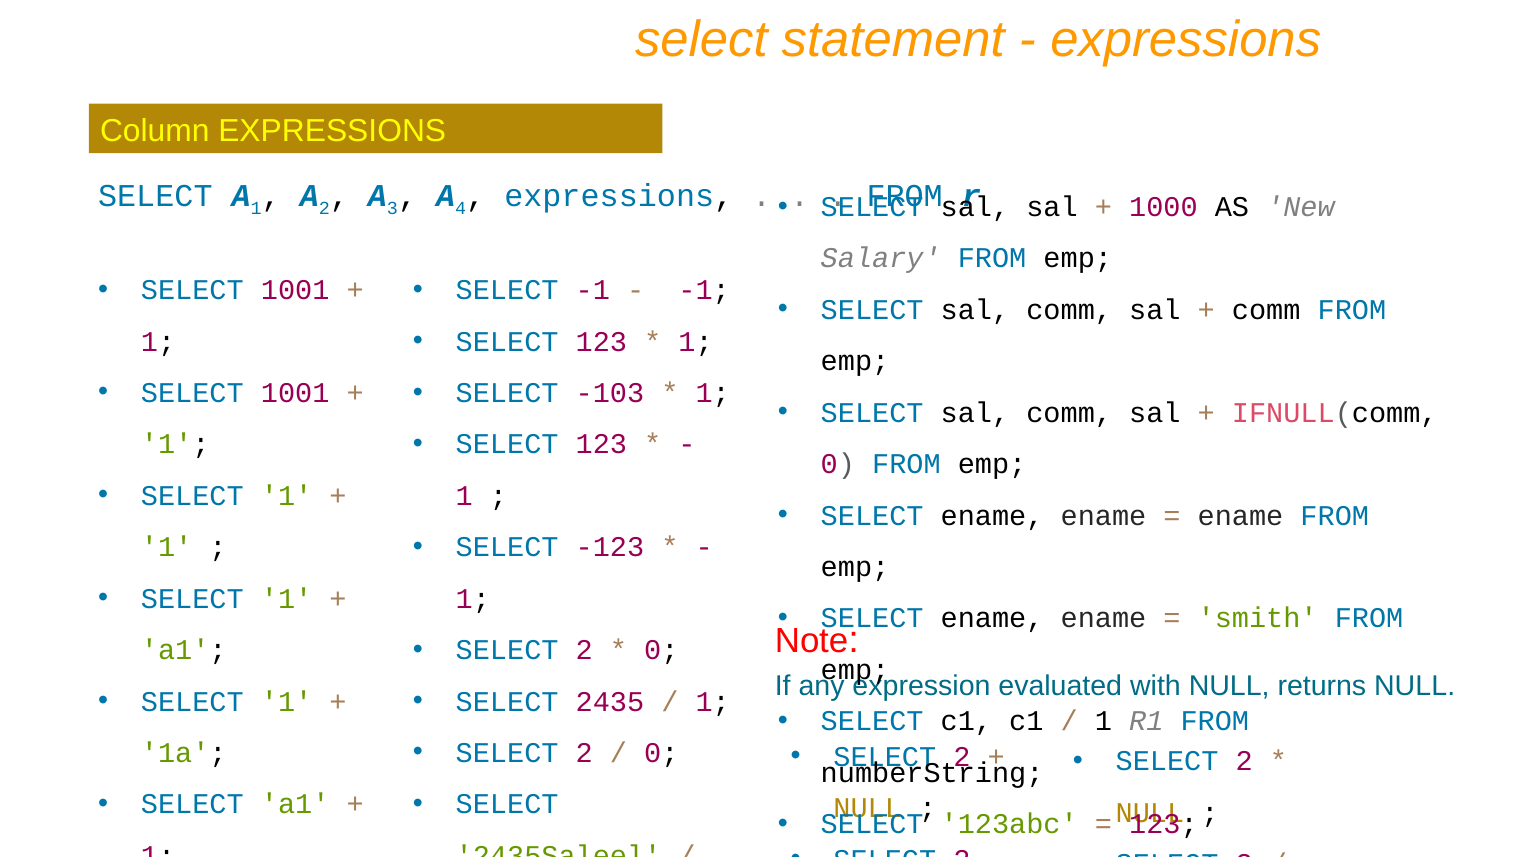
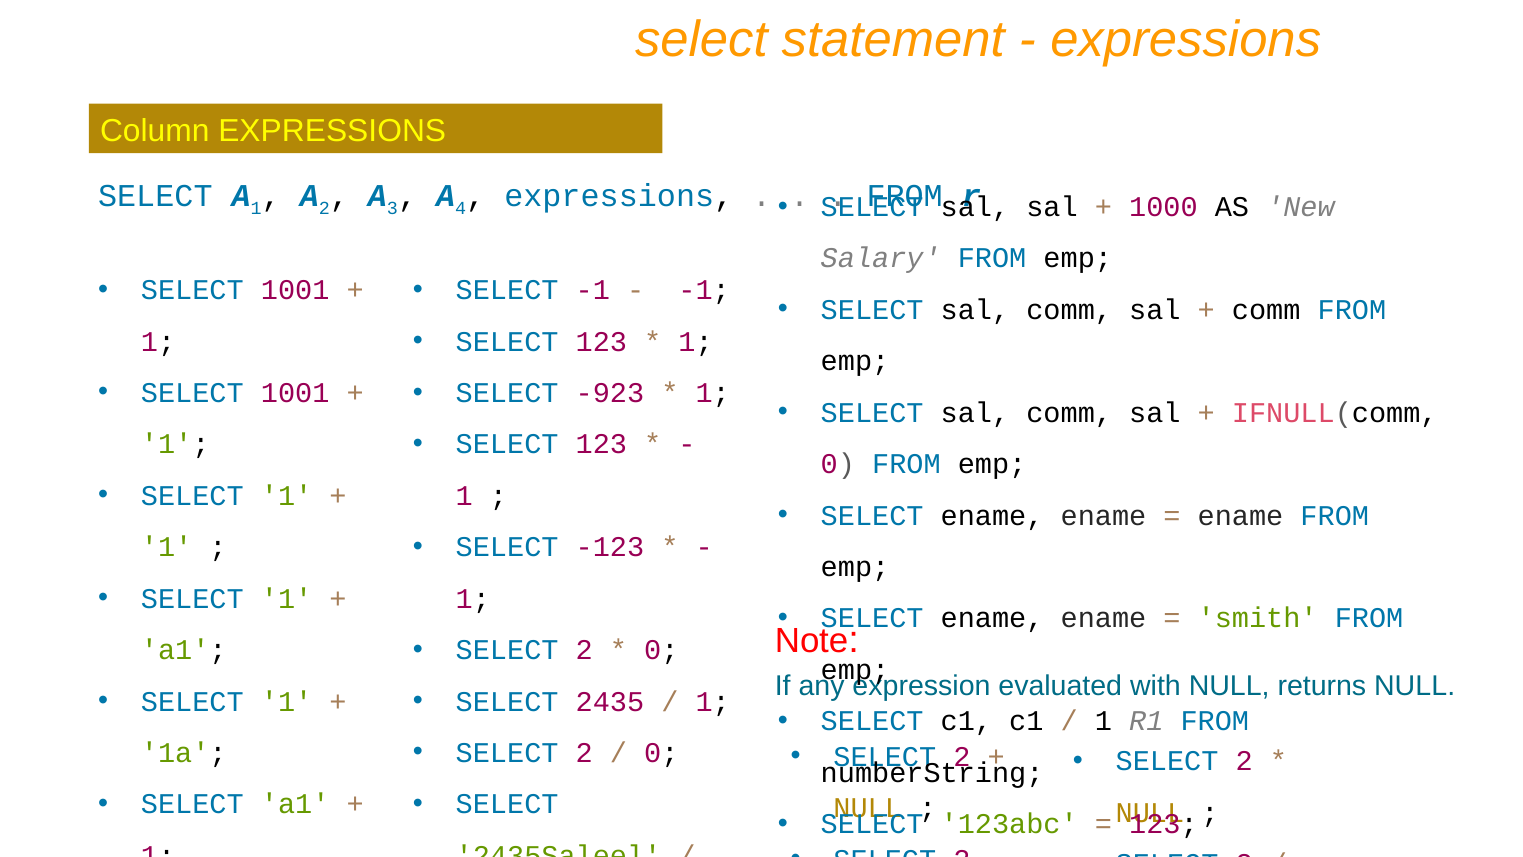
-103: -103 -> -923 (610, 393)
